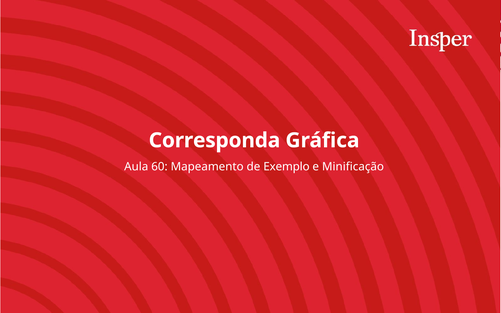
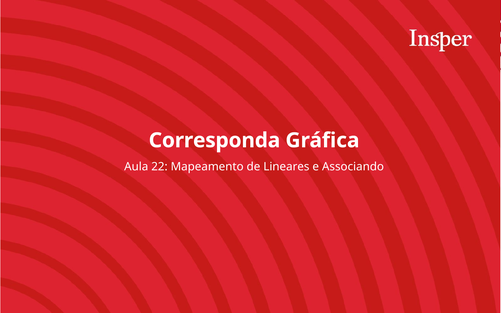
60: 60 -> 22 (159, 167)
Exemplo: Exemplo -> Lineares (286, 167)
Minificação: Minificação -> Associando (353, 167)
